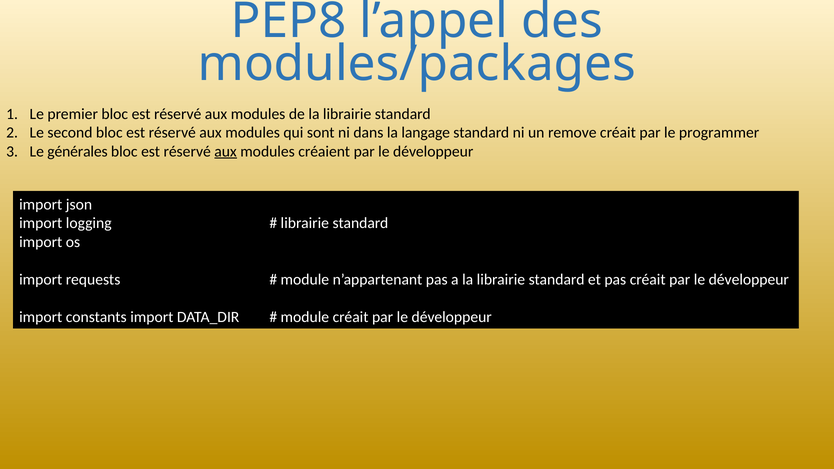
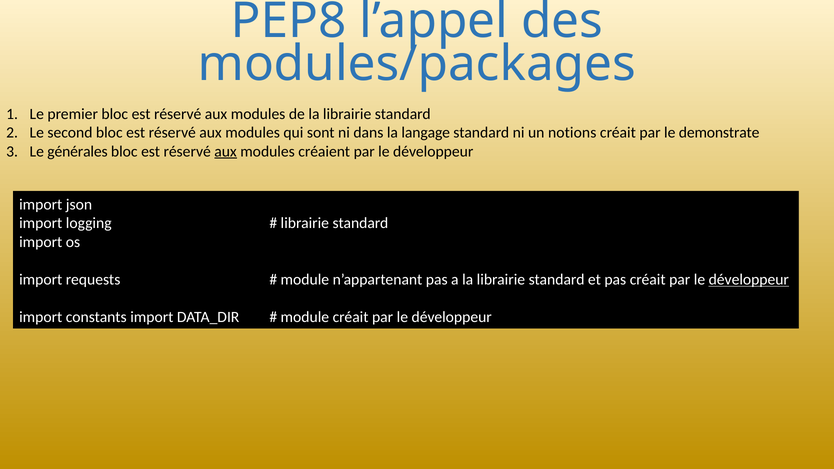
remove: remove -> notions (572, 133)
programmer: programmer -> demonstrate (719, 133)
développeur underline: none -> present (749, 280)
